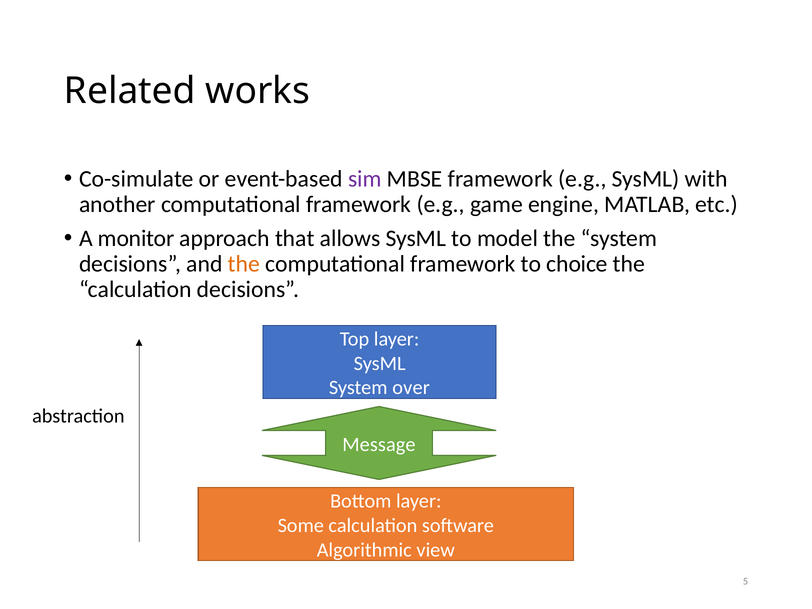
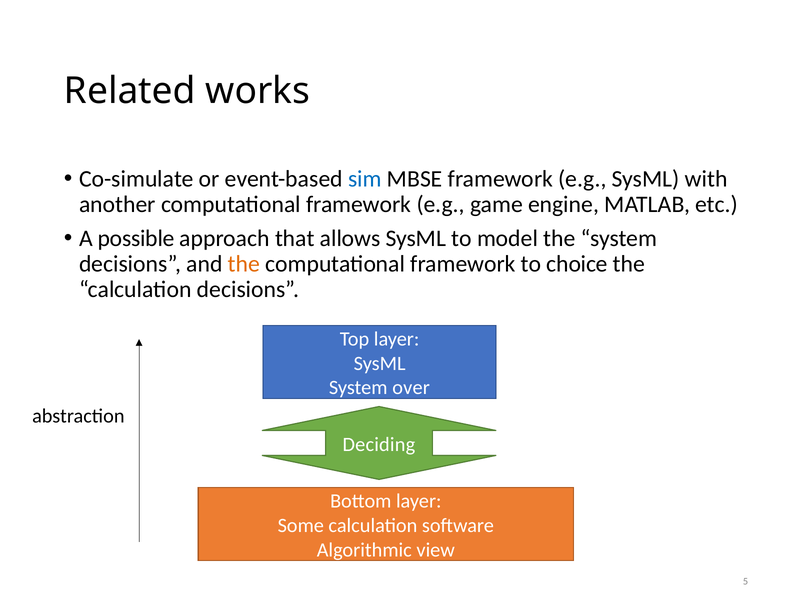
sim colour: purple -> blue (365, 179)
monitor: monitor -> possible (136, 238)
Message: Message -> Deciding (379, 444)
